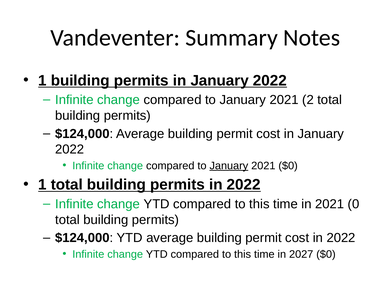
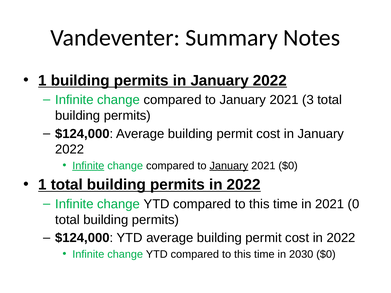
2: 2 -> 3 (308, 100)
Infinite underline: none -> present (88, 166)
2027: 2027 -> 2030 (301, 254)
